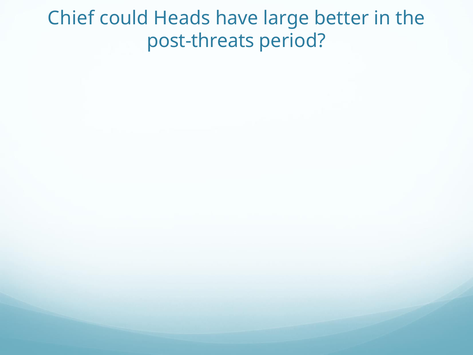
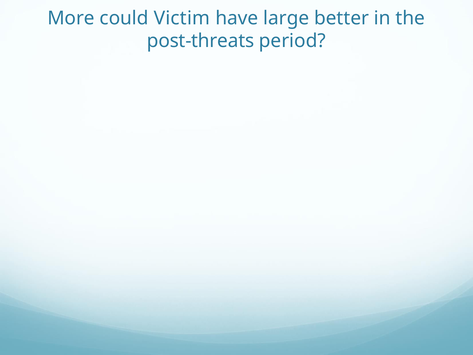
Chief: Chief -> More (71, 18)
Heads: Heads -> Victim (182, 18)
